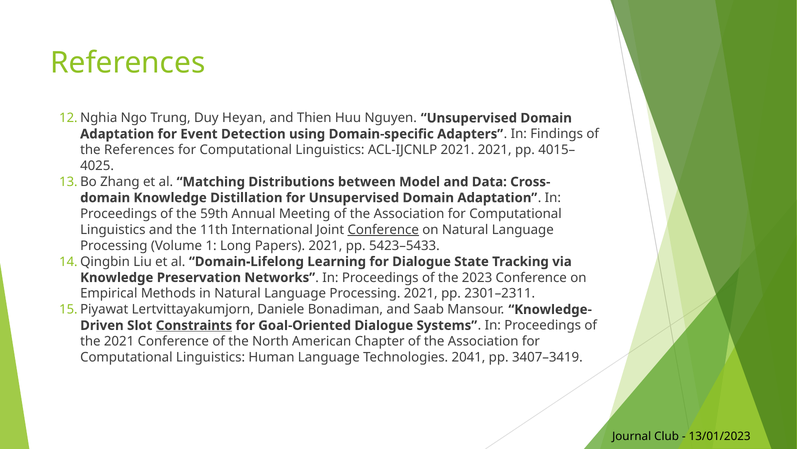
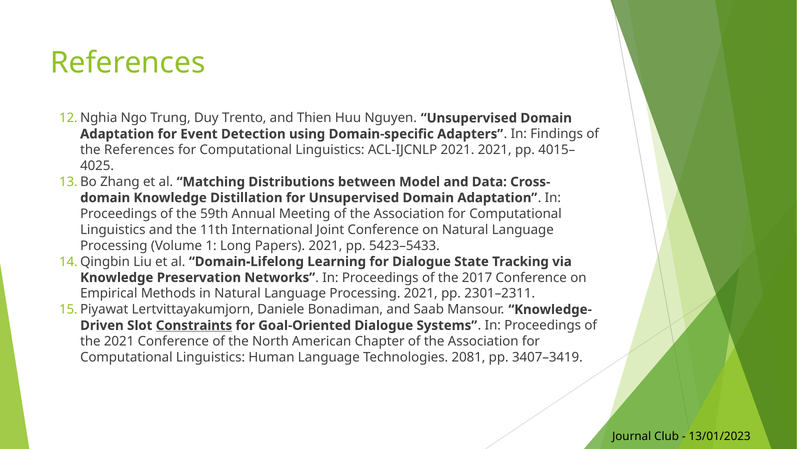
Heyan: Heyan -> Trento (244, 118)
Conference underline: present -> none (383, 229)
2023: 2023 -> 2017 (477, 277)
2041: 2041 -> 2081 (468, 357)
